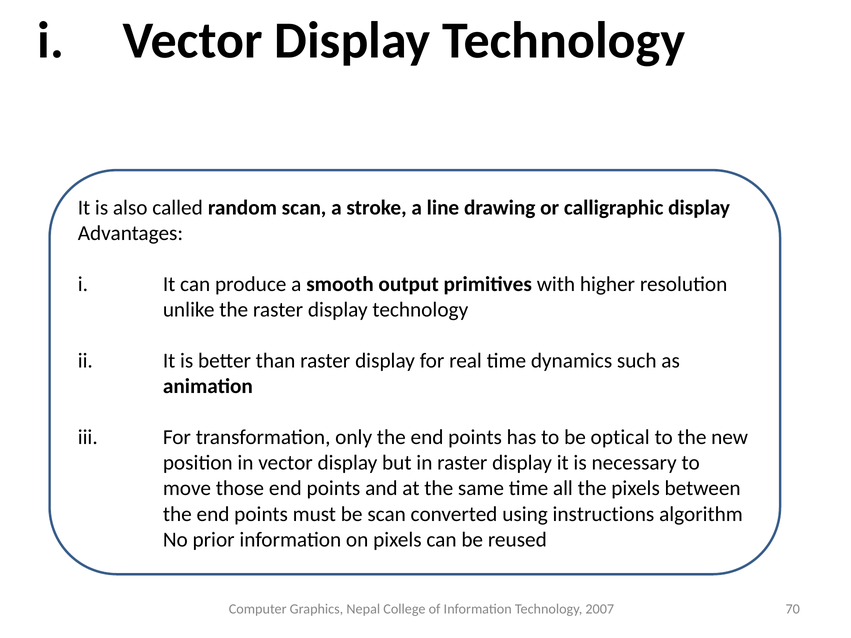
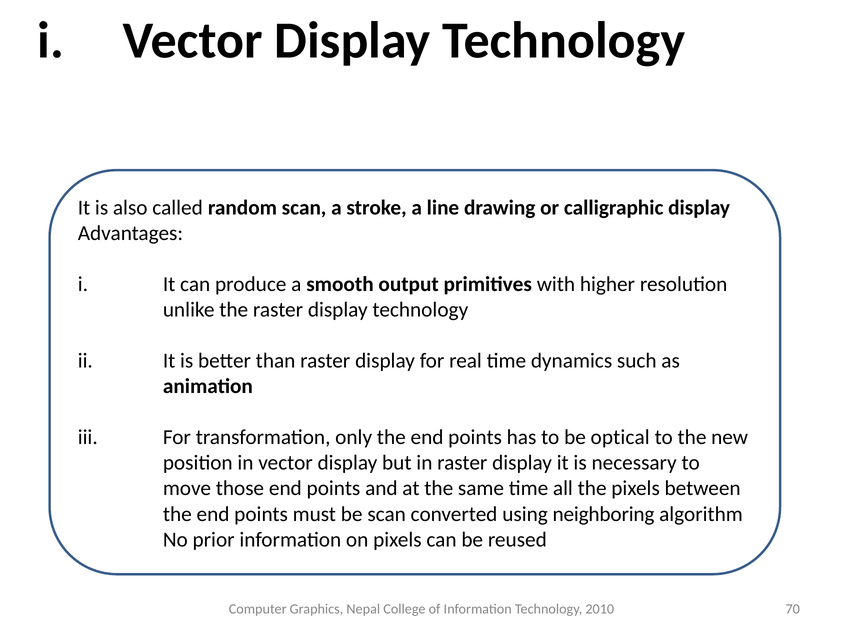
instructions: instructions -> neighboring (604, 514)
2007: 2007 -> 2010 (600, 610)
